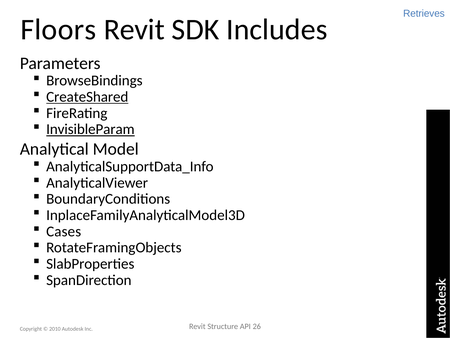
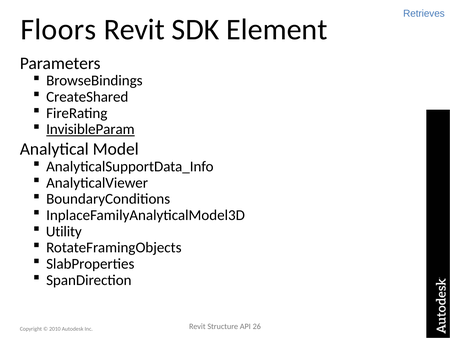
Includes: Includes -> Element (277, 29)
CreateShared underline: present -> none (87, 97)
Cases: Cases -> Utility (64, 231)
